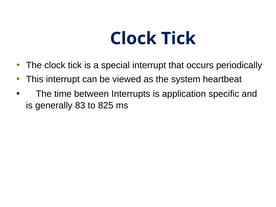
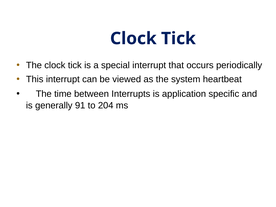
83: 83 -> 91 (80, 106)
825: 825 -> 204 (106, 106)
